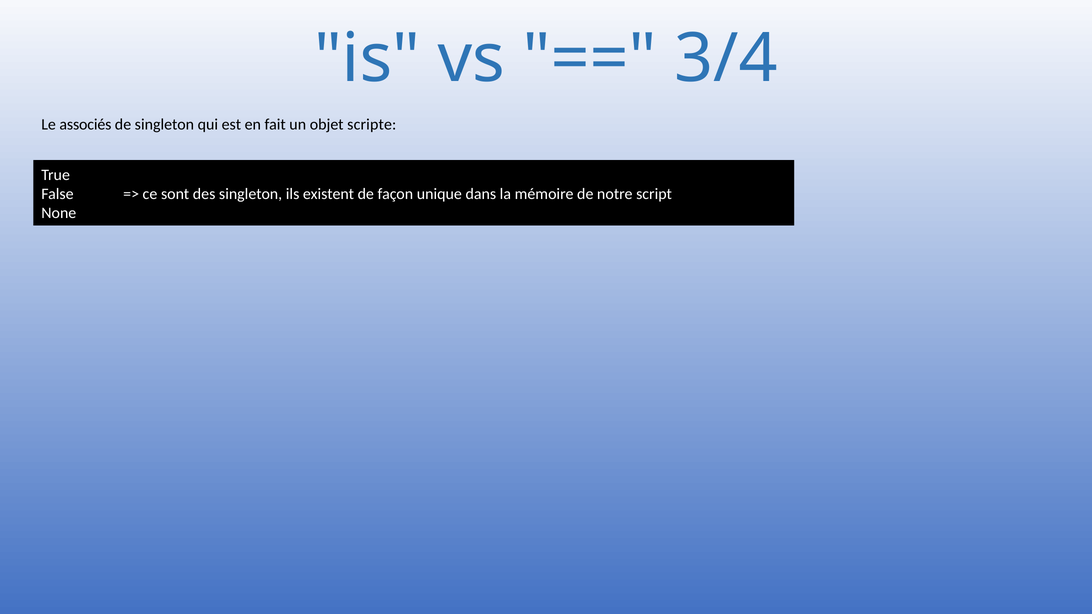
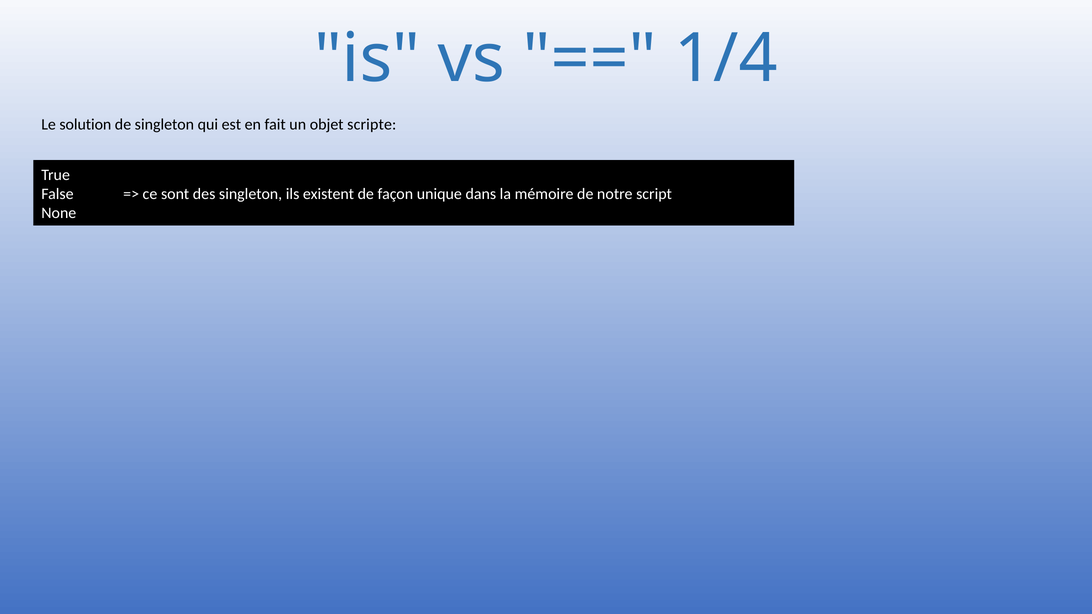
3/4: 3/4 -> 1/4 (726, 59)
associés: associés -> solution (85, 124)
